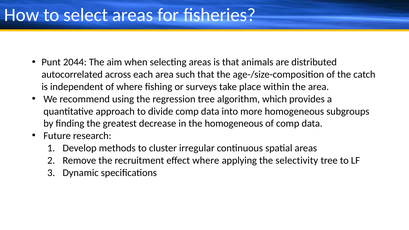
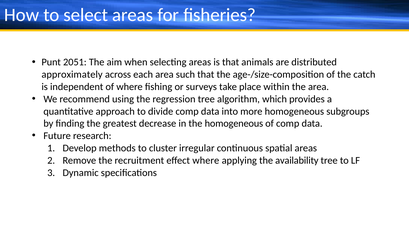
2044: 2044 -> 2051 (75, 62)
autocorrelated: autocorrelated -> approximately (72, 75)
selectivity: selectivity -> availability (297, 160)
